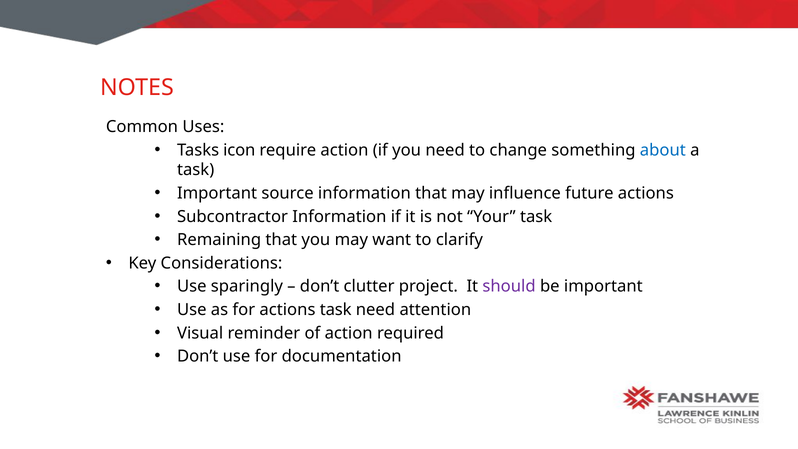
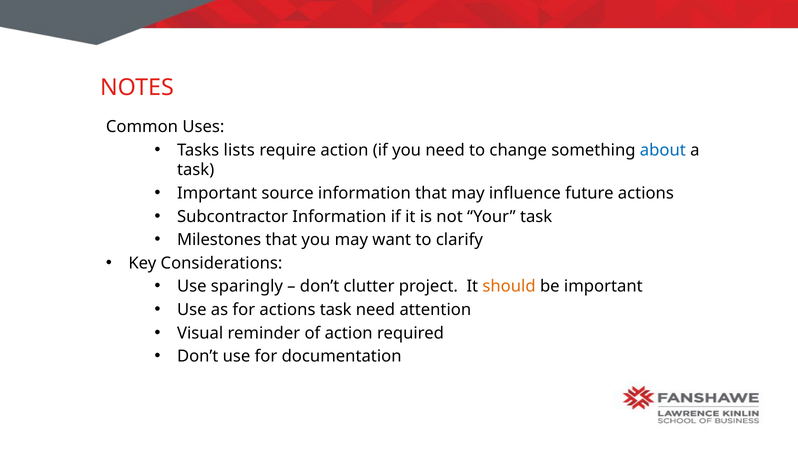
icon: icon -> lists (239, 150)
Remaining: Remaining -> Milestones (219, 240)
should colour: purple -> orange (509, 286)
